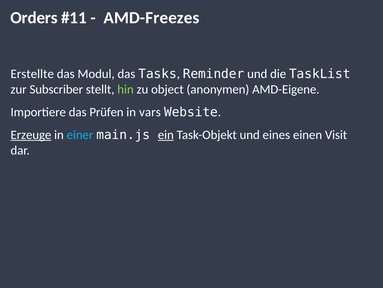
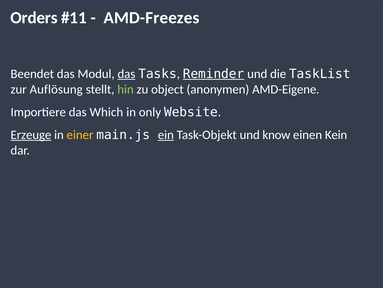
Erstellte: Erstellte -> Beendet (32, 74)
das underline: none -> present (126, 74)
Reminder underline: none -> present (214, 74)
Subscriber: Subscriber -> Auflösung (56, 89)
Prüfen: Prüfen -> Which (106, 112)
vars: vars -> only (150, 112)
einer colour: light blue -> yellow (80, 135)
eines: eines -> know (276, 135)
Visit: Visit -> Kein (336, 135)
